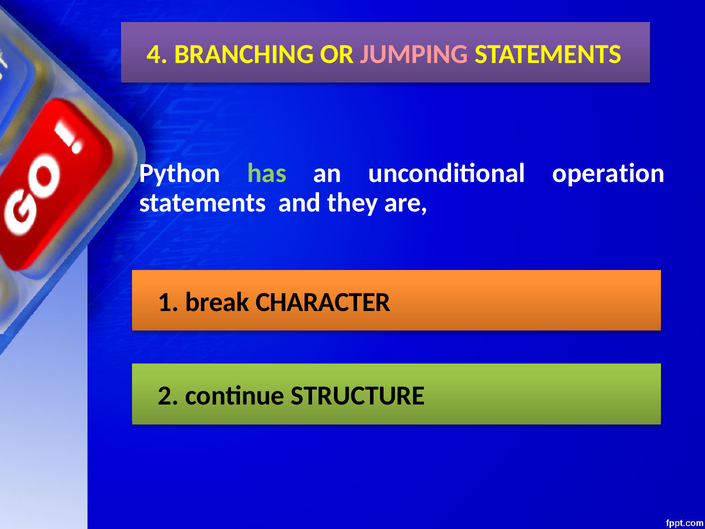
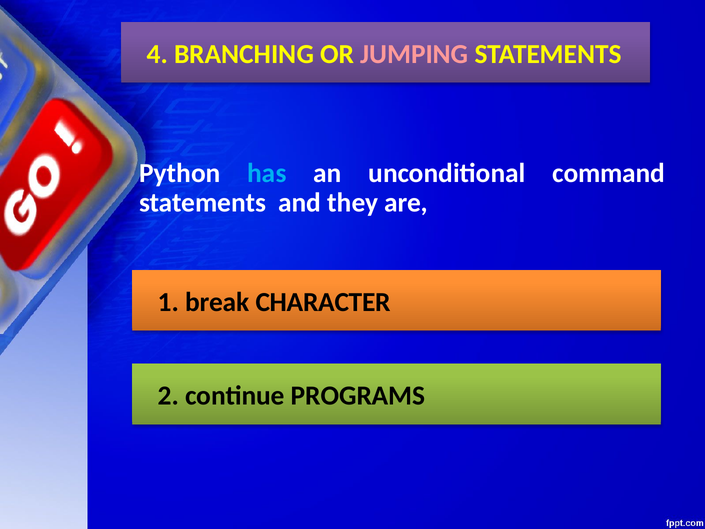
has colour: light green -> light blue (267, 173)
operation: operation -> command (609, 173)
STRUCTURE: STRUCTURE -> PROGRAMS (358, 396)
